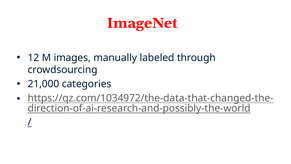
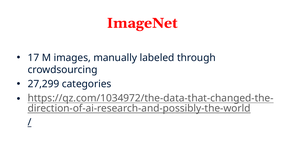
12: 12 -> 17 (33, 58)
21,000: 21,000 -> 27,299 (43, 84)
